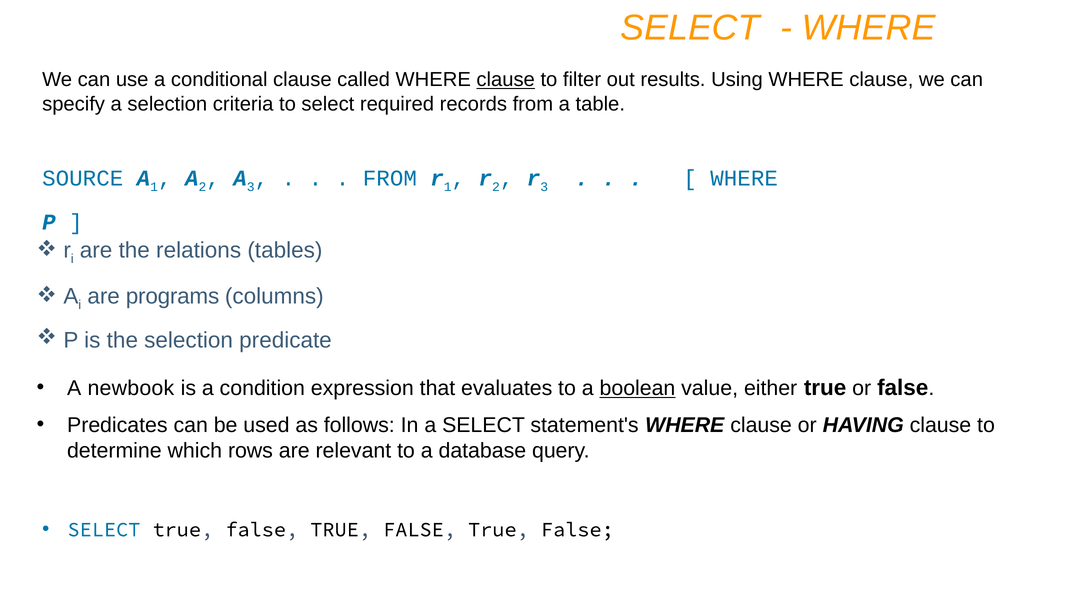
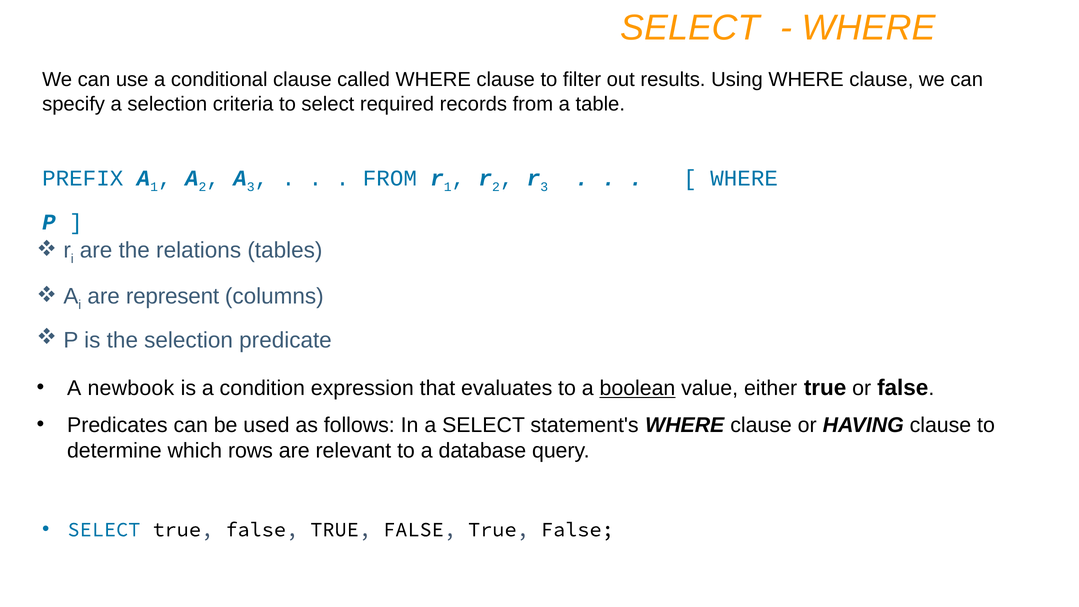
clause underline: present -> none (506, 80)
SOURCE: SOURCE -> PREFIX (83, 178)
programs: programs -> represent (173, 296)
